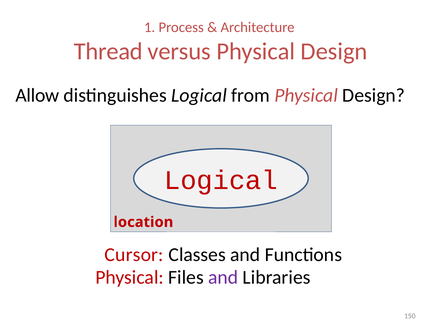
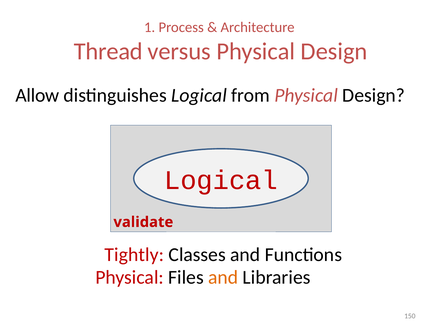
location: location -> validate (143, 222)
Cursor: Cursor -> Tightly (134, 255)
and colour: purple -> orange (223, 278)
